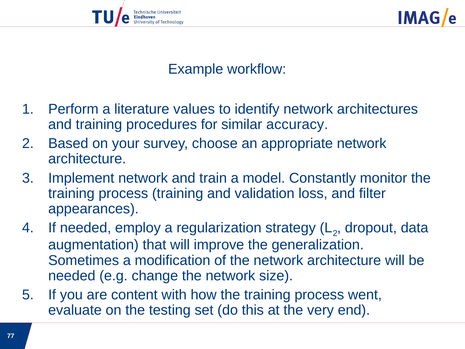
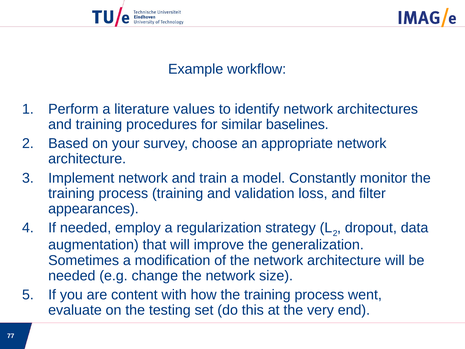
accuracy: accuracy -> baselines (297, 124)
